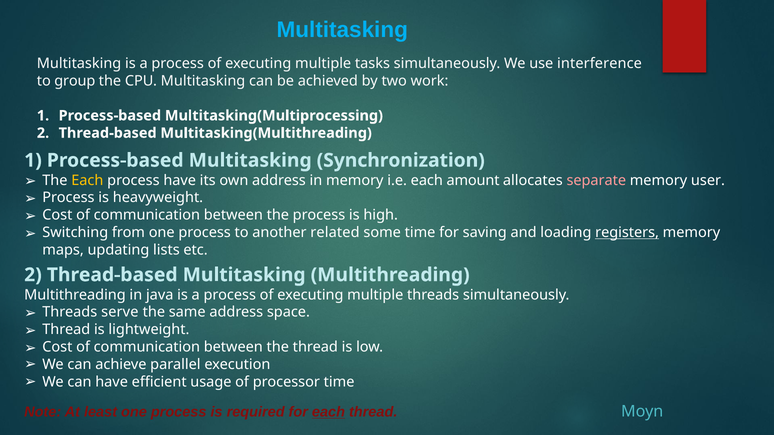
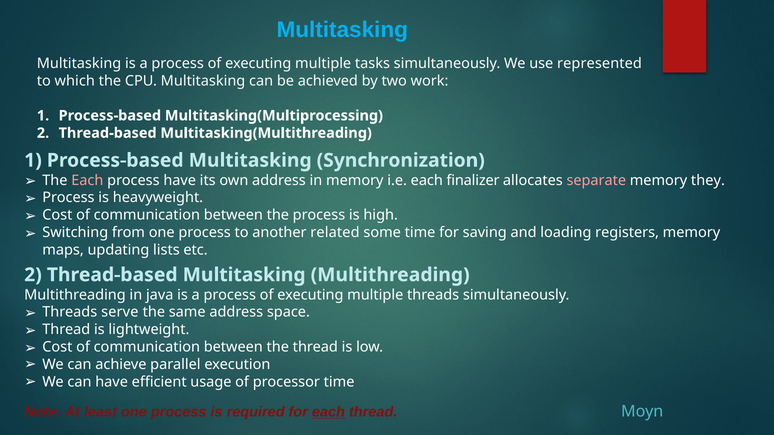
interference: interference -> represented (599, 63)
group: group -> which (75, 81)
Each colour: yellow -> pink (87, 180)
amount: amount -> finalizer (473, 180)
user: user -> they (708, 180)
registers underline: present -> none (627, 233)
